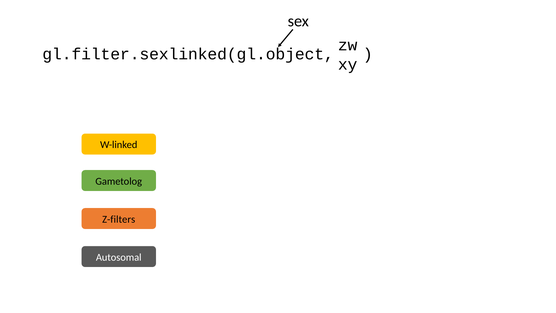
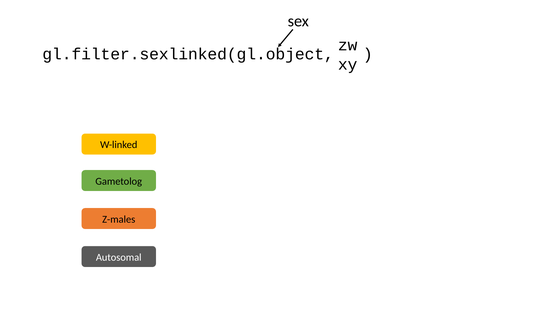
Z-filters: Z-filters -> Z-males (119, 219)
